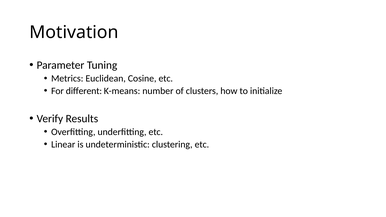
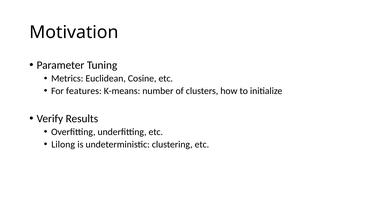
different: different -> features (84, 91)
Linear: Linear -> Lilong (63, 144)
